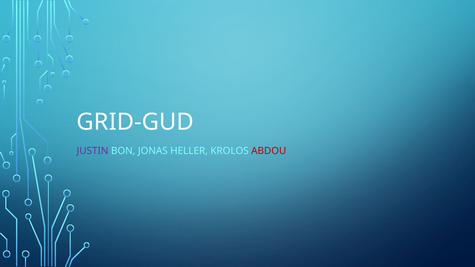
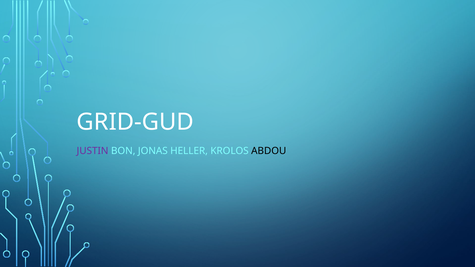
ABDOU colour: red -> black (269, 151)
